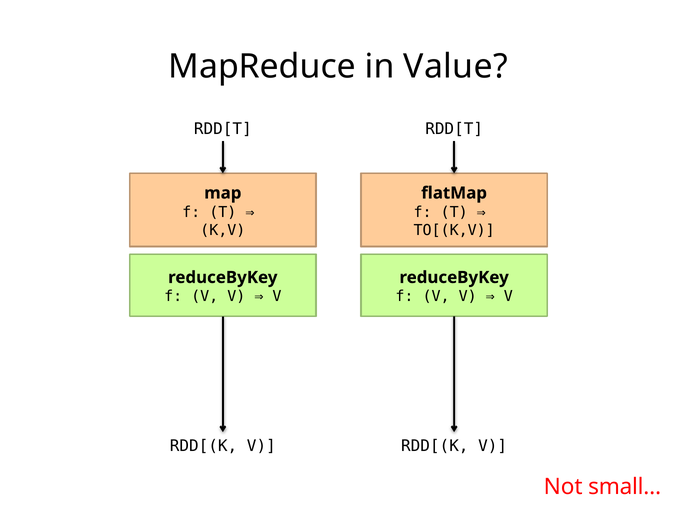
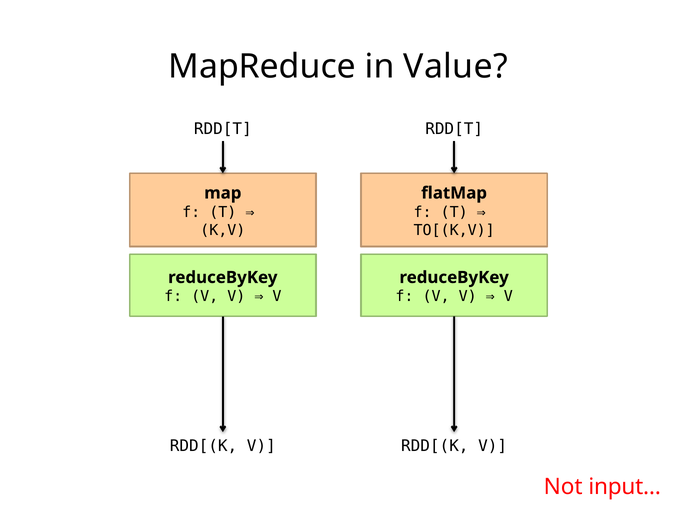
small…: small… -> input… (625, 487)
